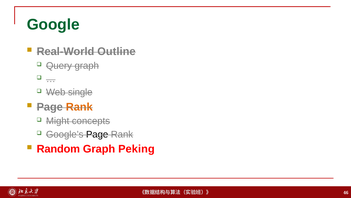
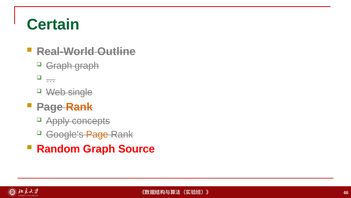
Google: Google -> Certain (53, 25)
Query: Query -> Graph (59, 65)
Might: Might -> Apply (58, 121)
Page colour: black -> orange (97, 134)
Peking: Peking -> Source (137, 149)
